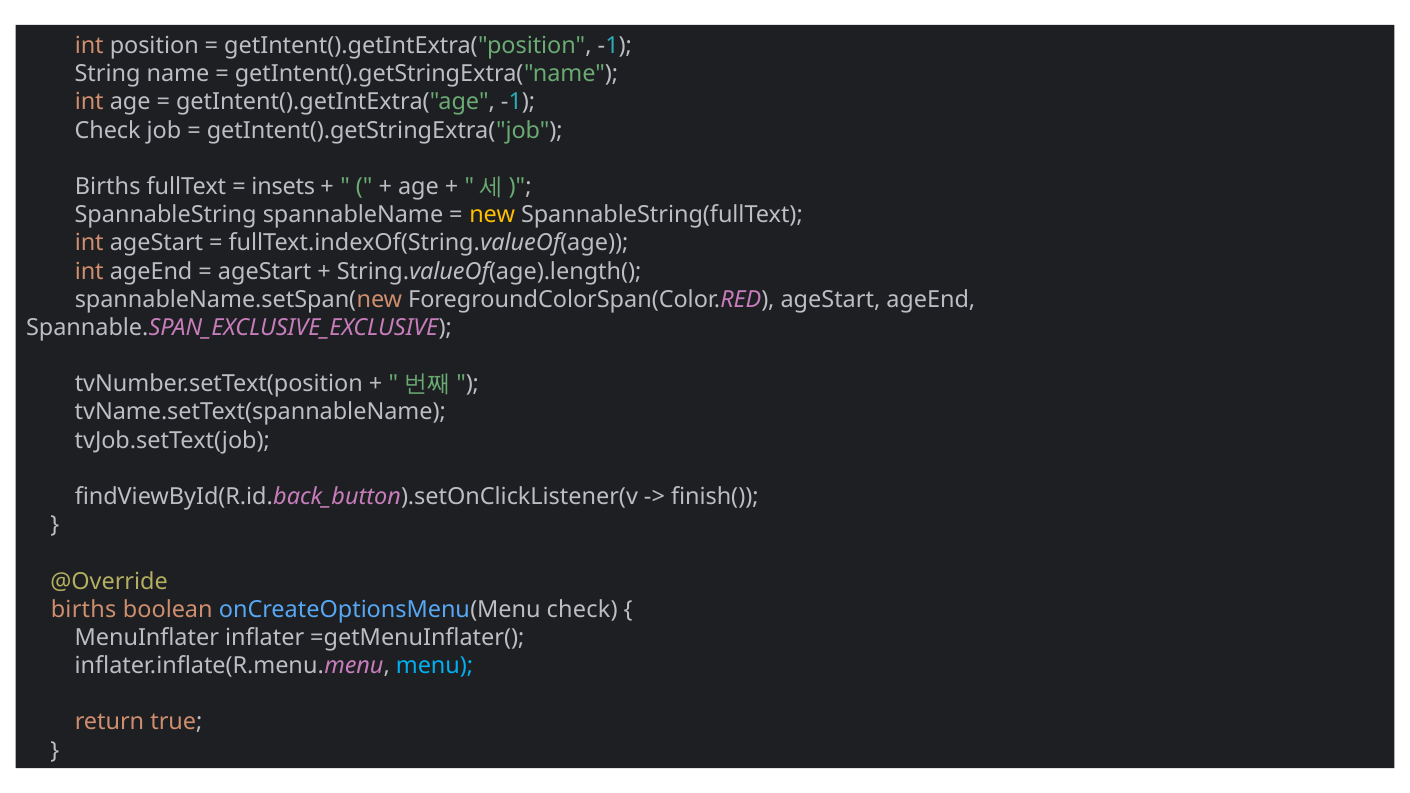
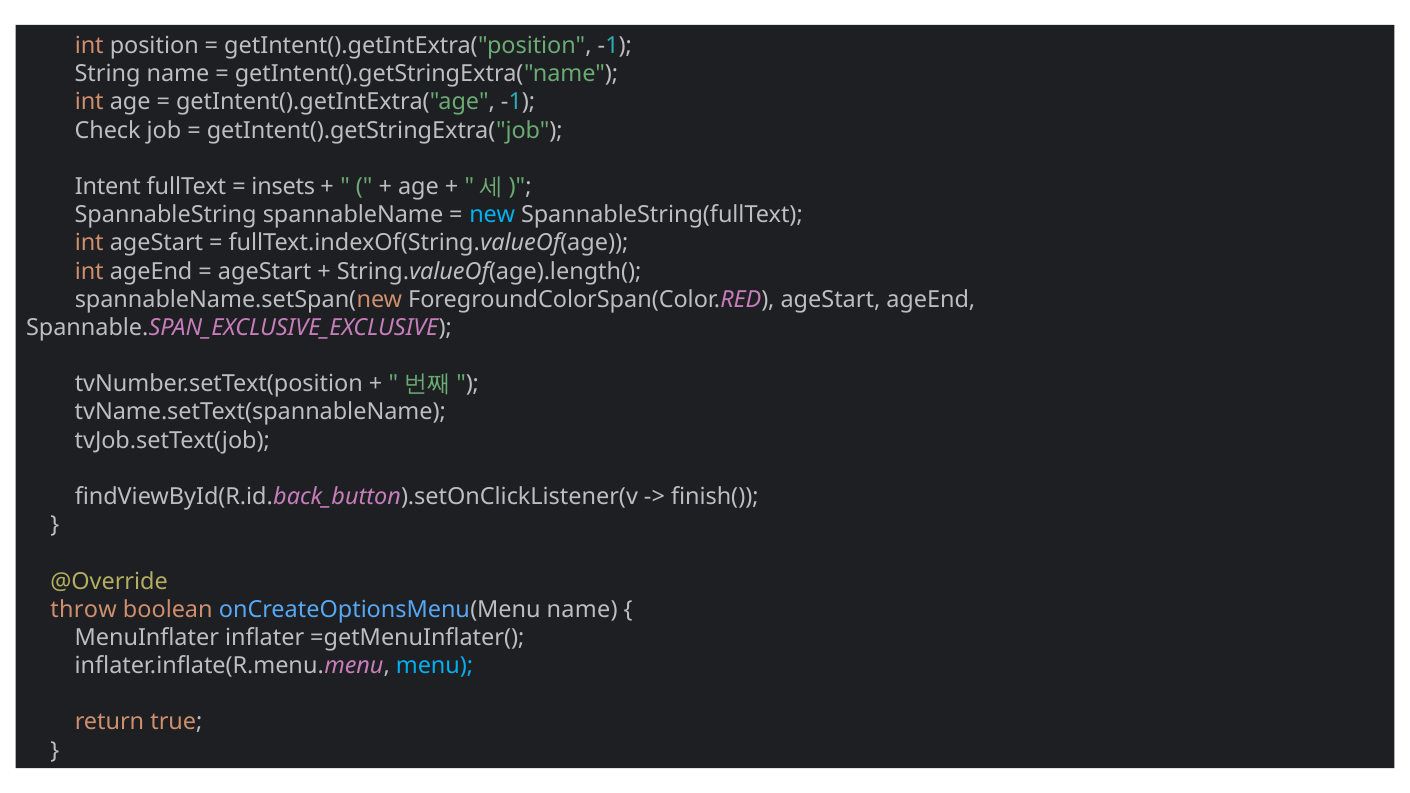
Births: Births -> Intent (108, 187)
new colour: yellow -> light blue (492, 215)
births: births -> throw (84, 610)
onCreateOptionsMenu(Menu check: check -> name (582, 610)
